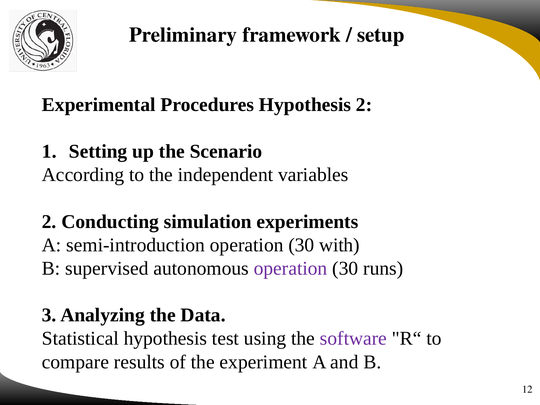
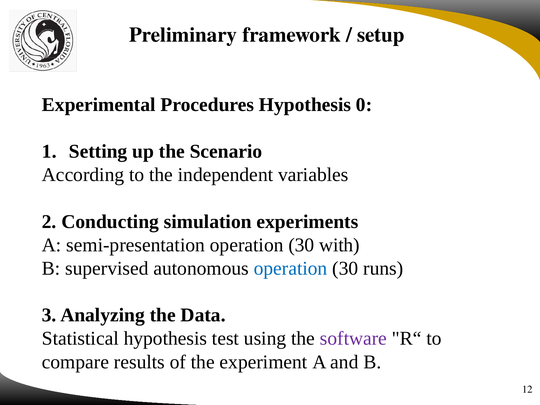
Hypothesis 2: 2 -> 0 (364, 105)
semi-introduction: semi-introduction -> semi-presentation (136, 245)
operation colour: purple -> blue (291, 268)
